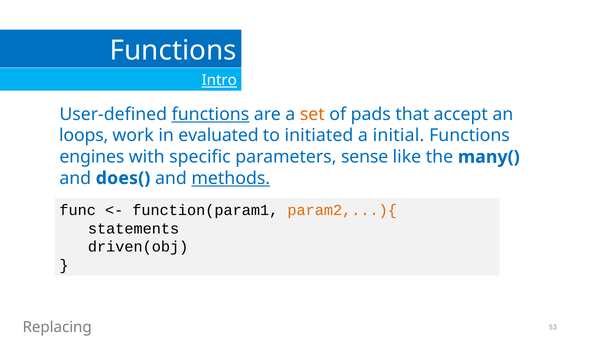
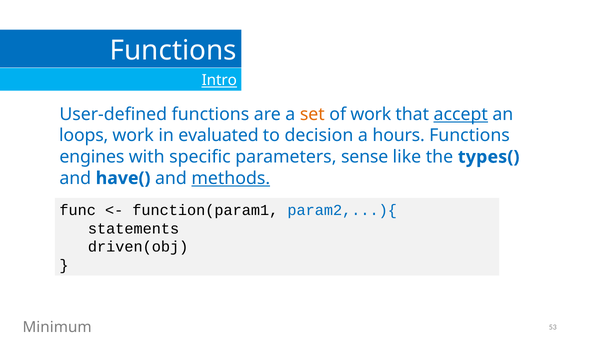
functions underline: present -> none (211, 114)
of pads: pads -> work (371, 114)
accept underline: none -> present (461, 114)
initiated: initiated -> decision (319, 136)
initial: initial -> hours (399, 136)
many(: many( -> types( (489, 157)
does(: does( -> have( (123, 178)
param2,...){ colour: orange -> blue (342, 210)
Replacing: Replacing -> Minimum (57, 327)
